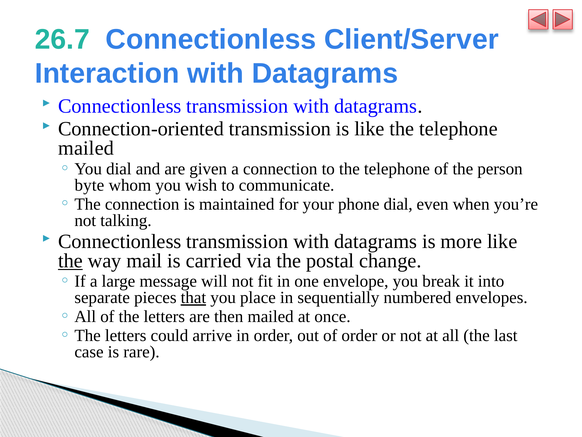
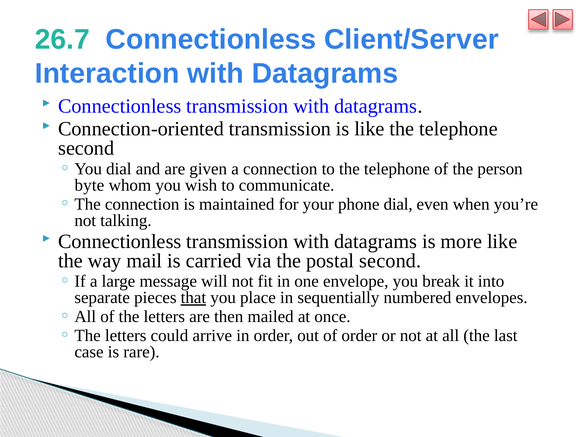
mailed: mailed -> second (86, 148)
the underline: present -> none (70, 260)
postal change: change -> second (390, 260)
